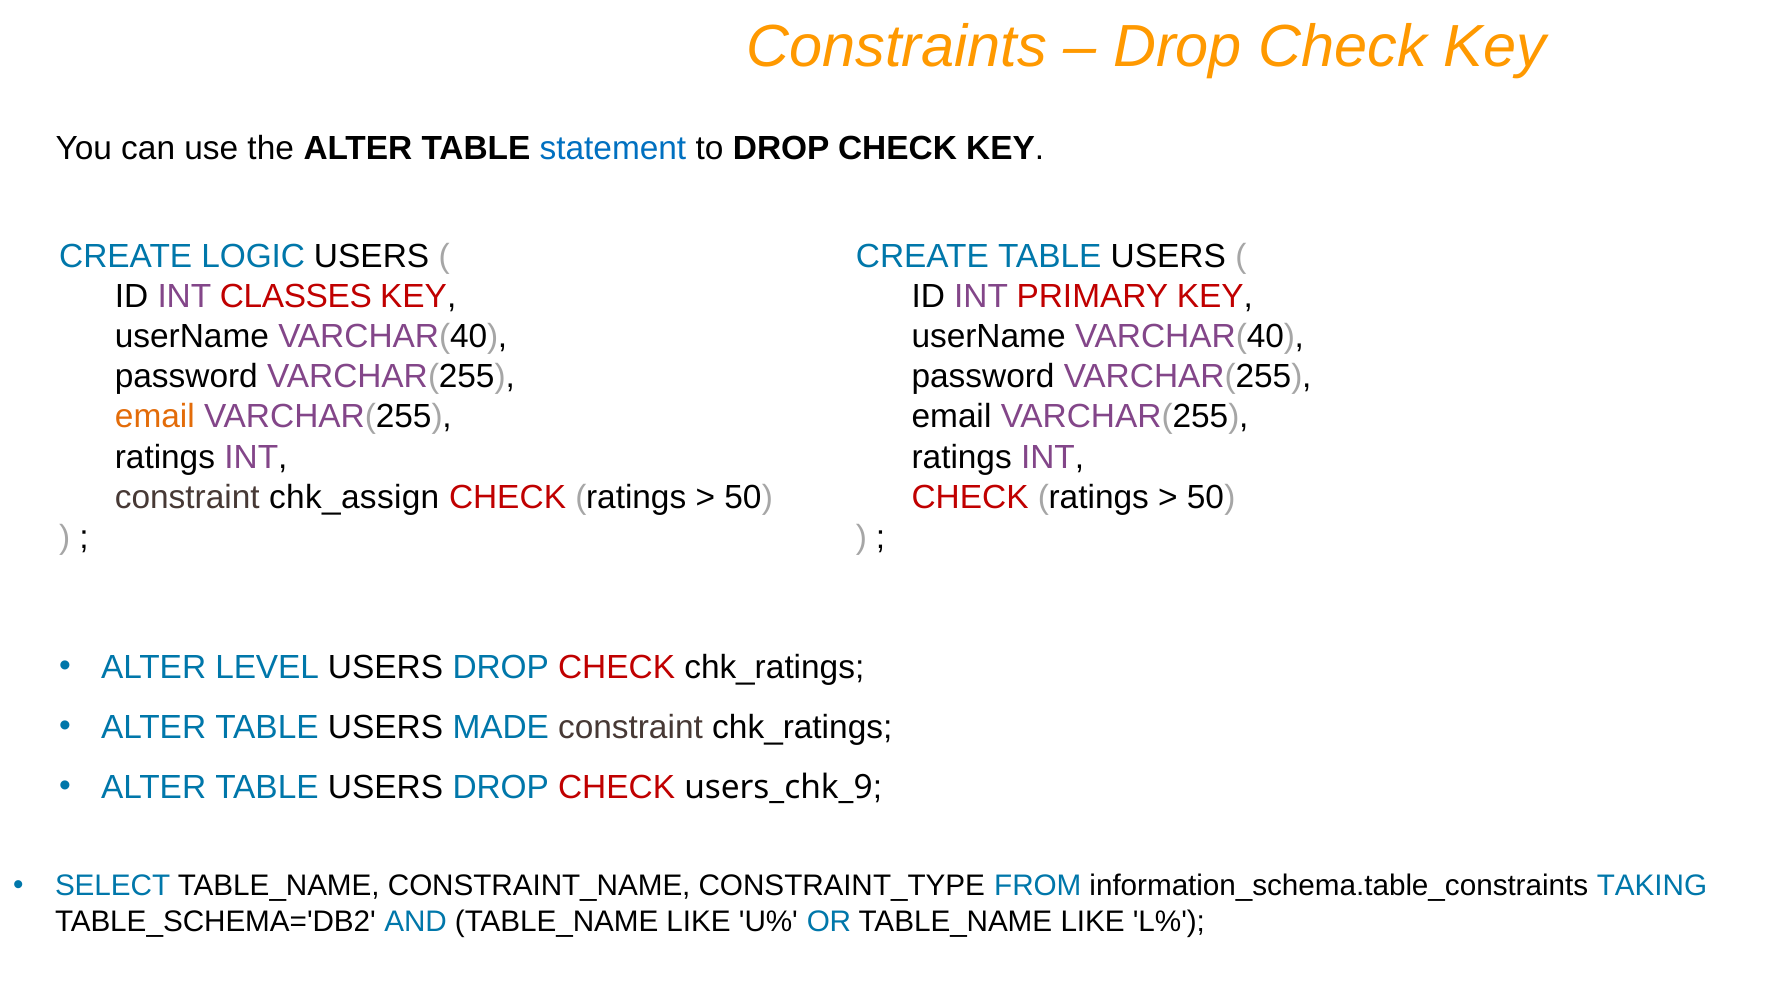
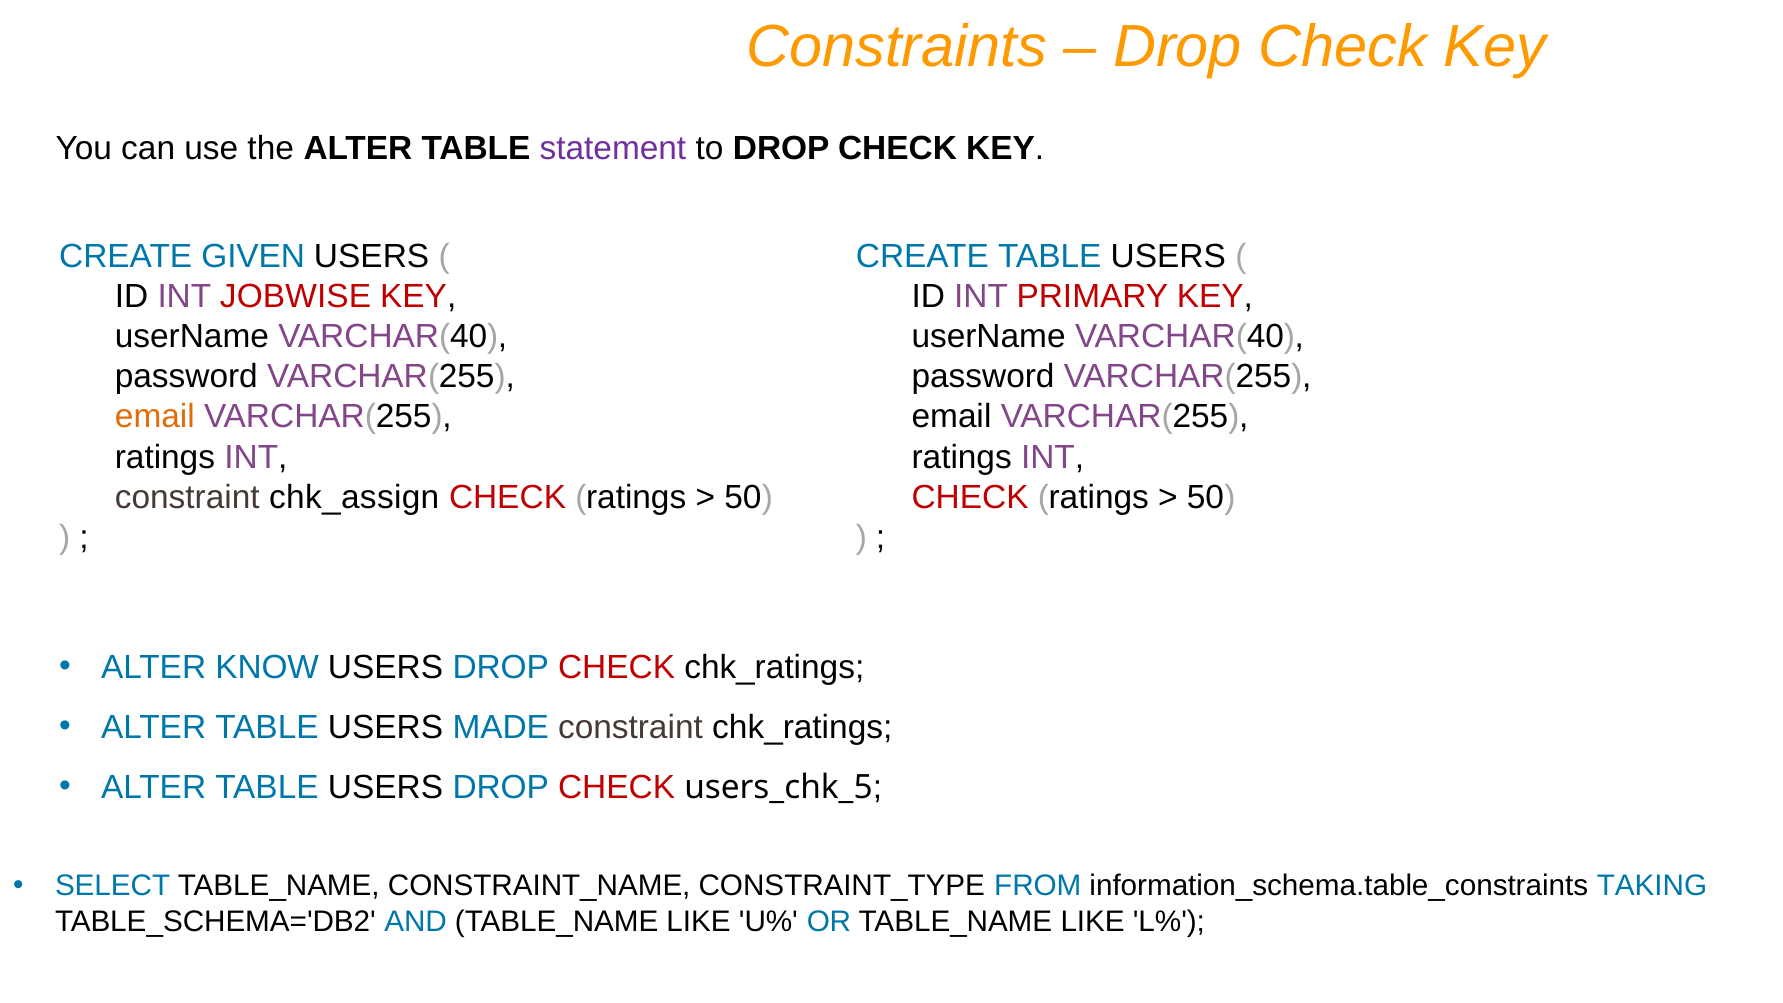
statement colour: blue -> purple (613, 149)
LOGIC: LOGIC -> GIVEN (253, 256)
CLASSES: CLASSES -> JOBWISE (296, 296)
LEVEL: LEVEL -> KNOW (267, 667)
users_chk_9: users_chk_9 -> users_chk_5 (778, 787)
